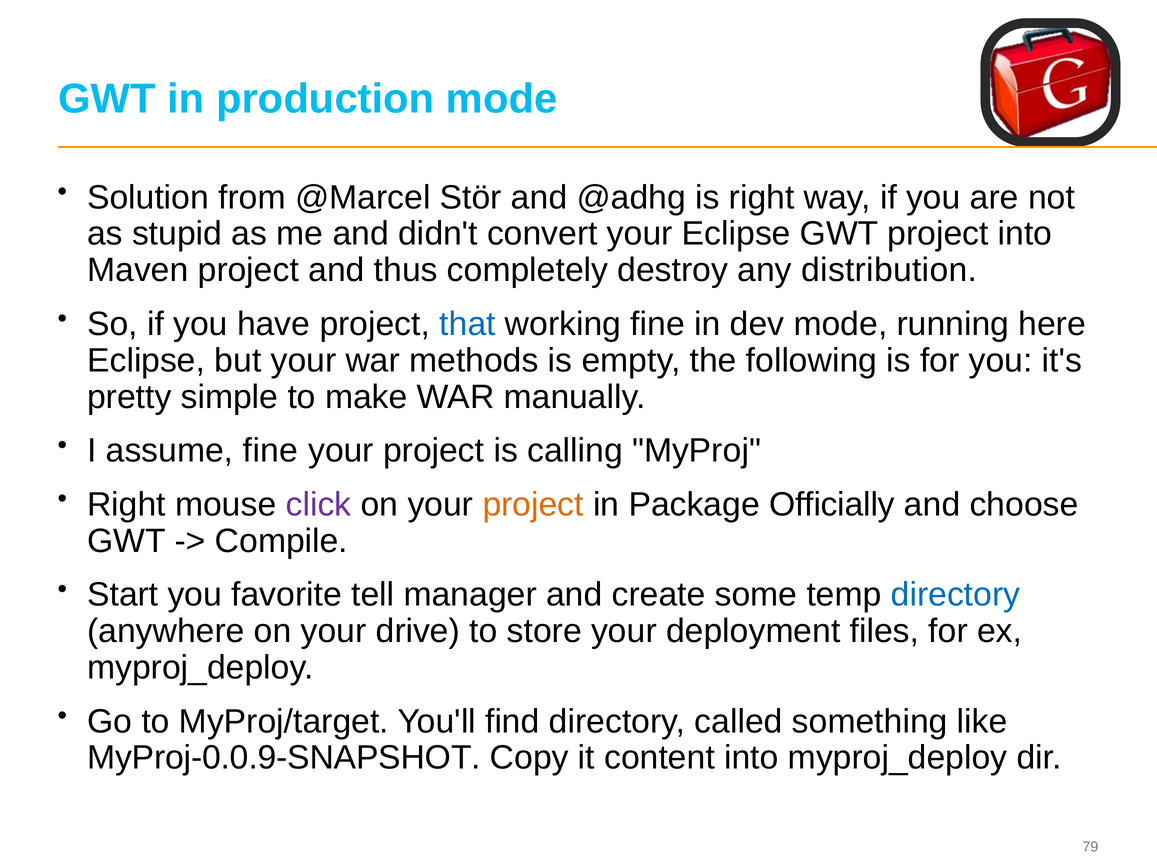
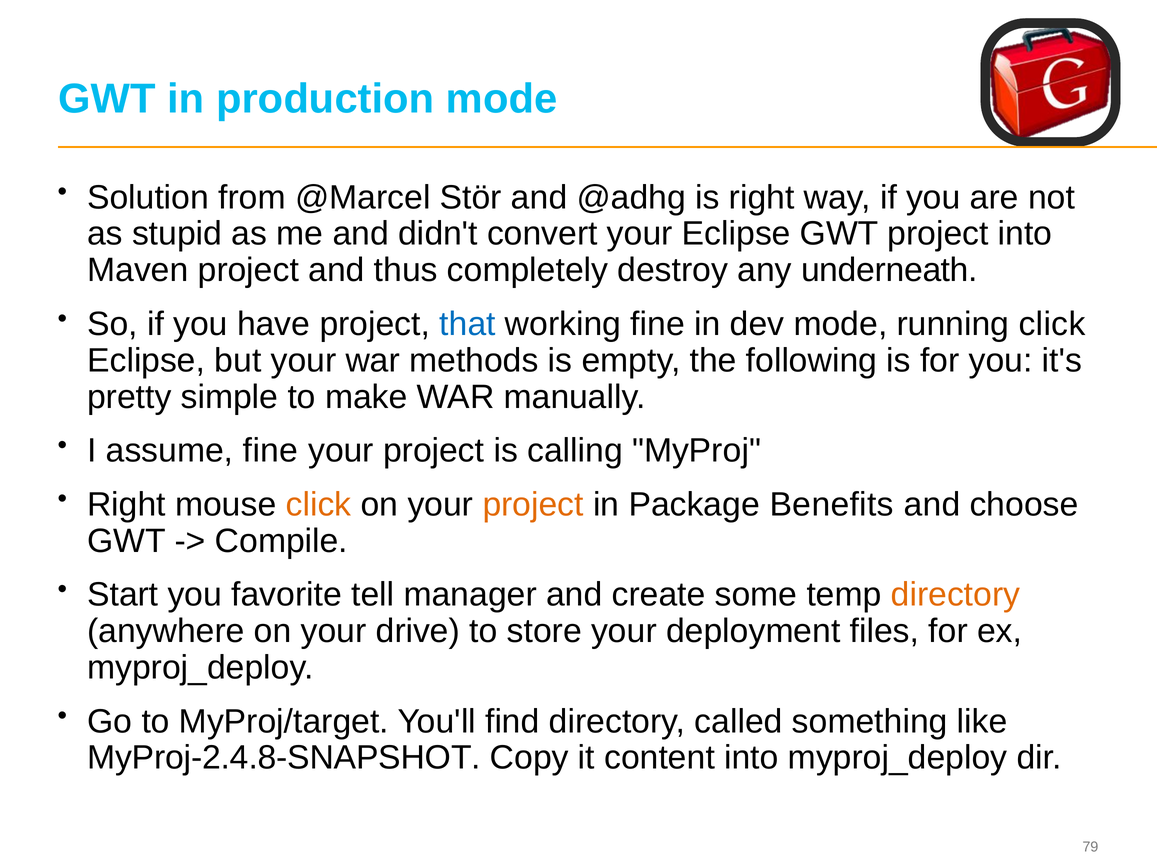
distribution: distribution -> underneath (889, 270)
running here: here -> click (1052, 324)
click colour: purple -> orange (319, 504)
Officially: Officially -> Benefits (832, 504)
directory colour: blue -> orange (956, 595)
MyProj-0.0.9-SNAPSHOT: MyProj-0.0.9-SNAPSHOT -> MyProj-2.4.8-SNAPSHOT (284, 758)
